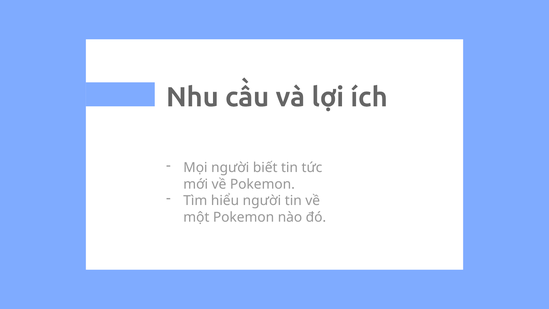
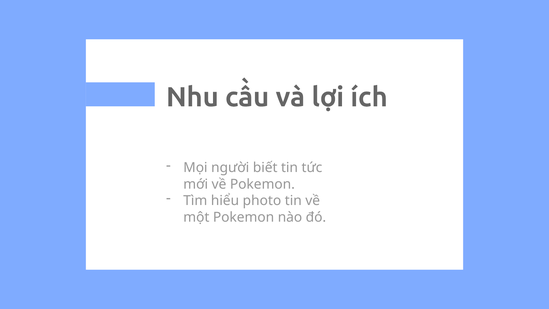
hiểu người: người -> photo (262, 201)
